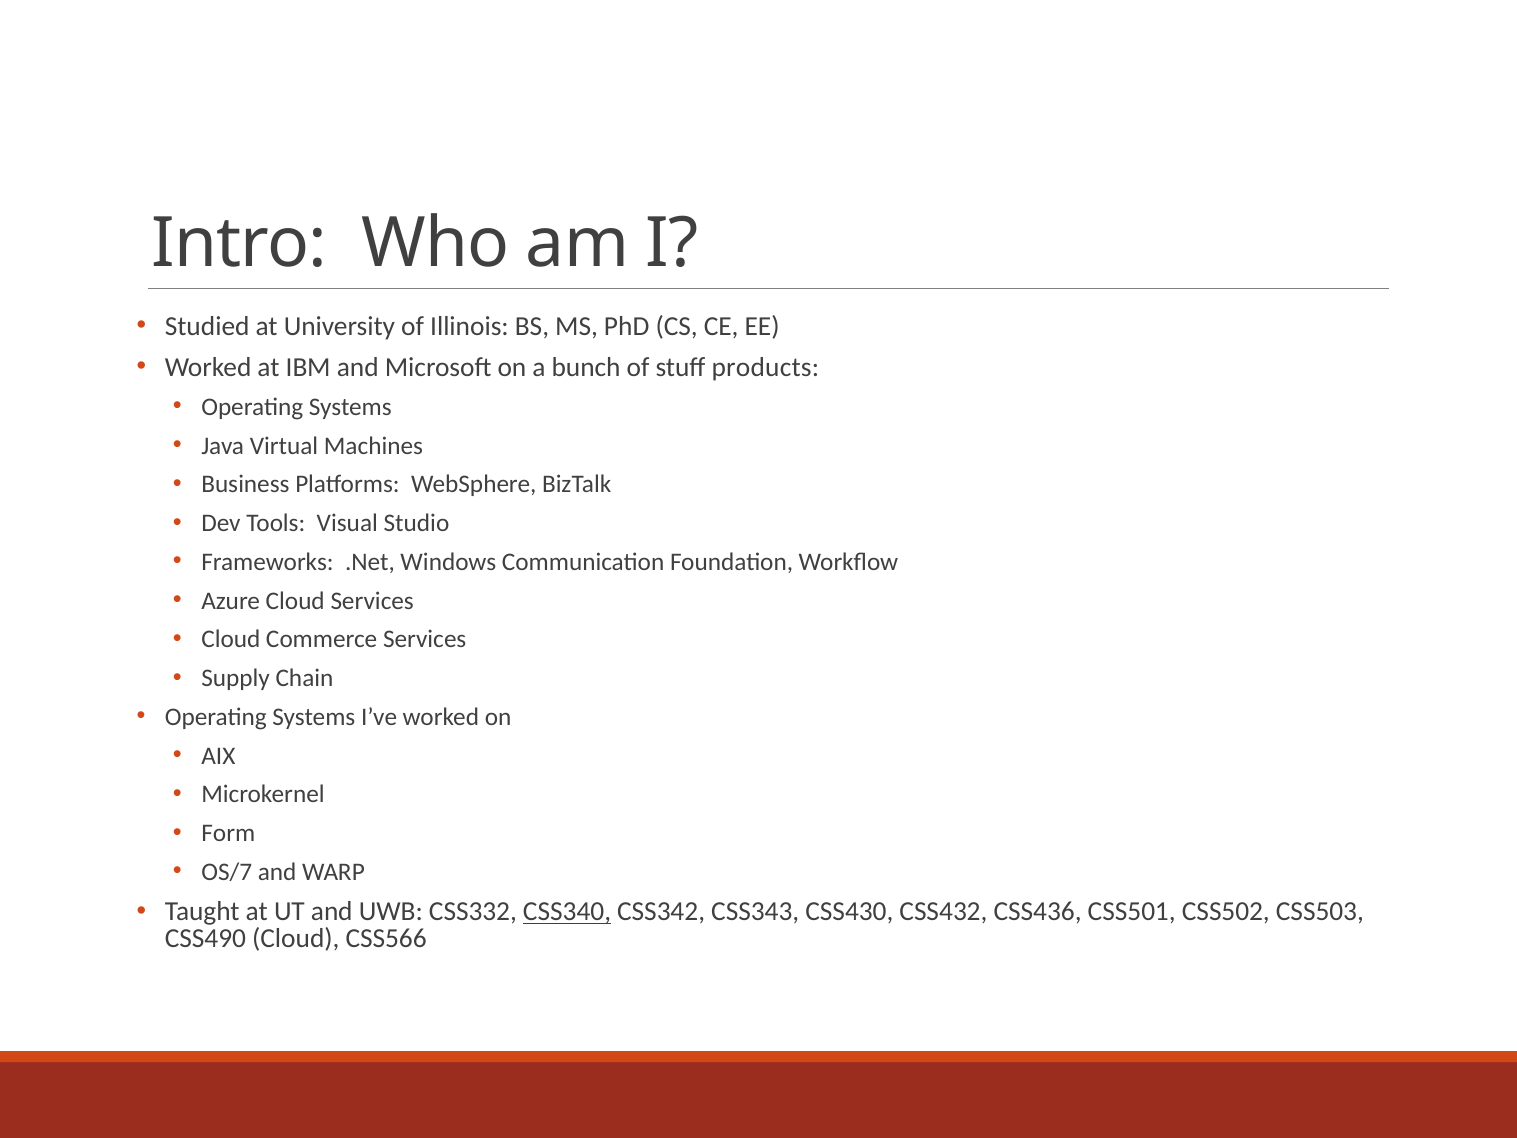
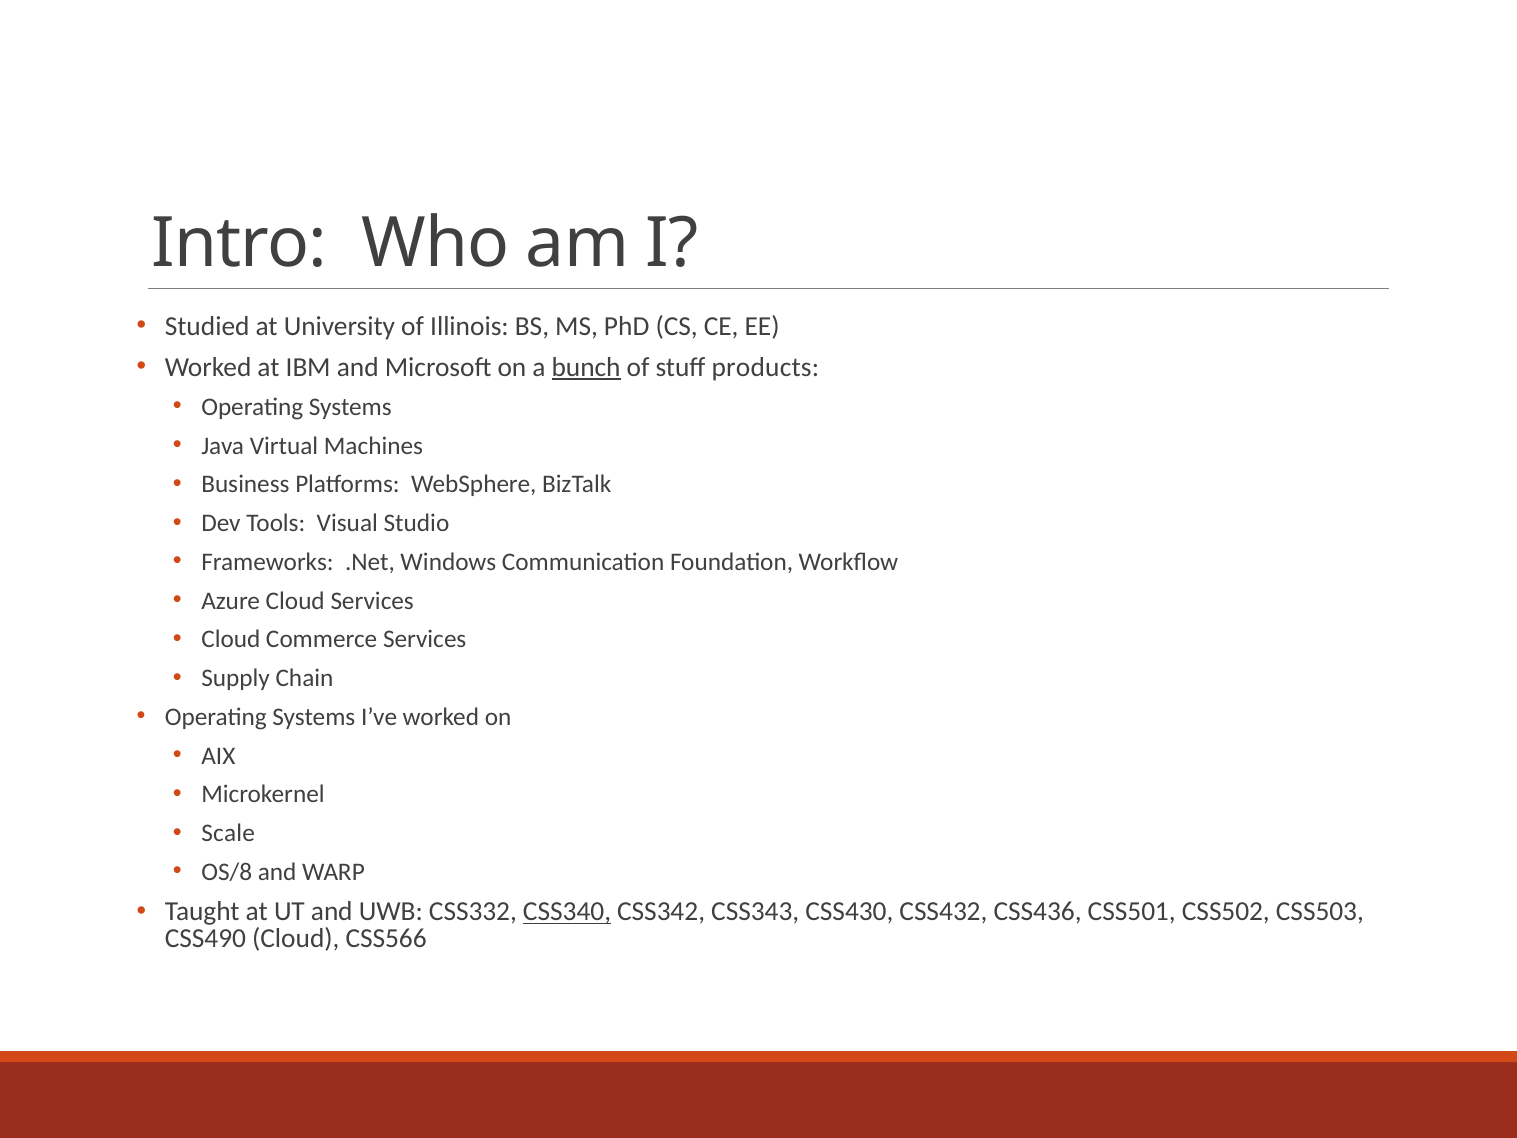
bunch underline: none -> present (586, 367)
Form: Form -> Scale (228, 833)
OS/7: OS/7 -> OS/8 (227, 872)
